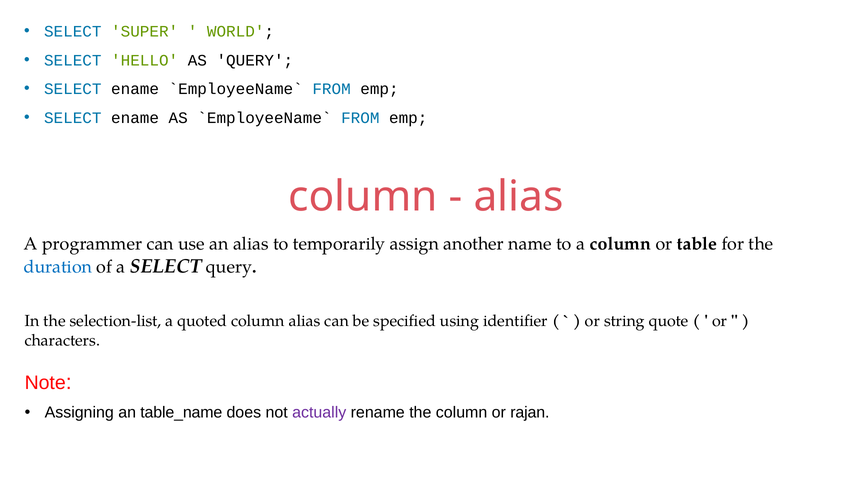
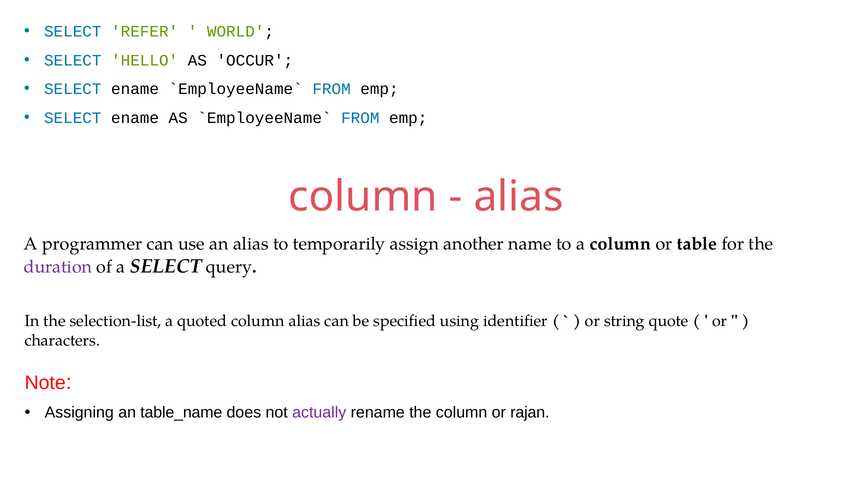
SUPER: SUPER -> REFER (145, 32)
AS QUERY: QUERY -> OCCUR (255, 60)
duration colour: blue -> purple (58, 267)
